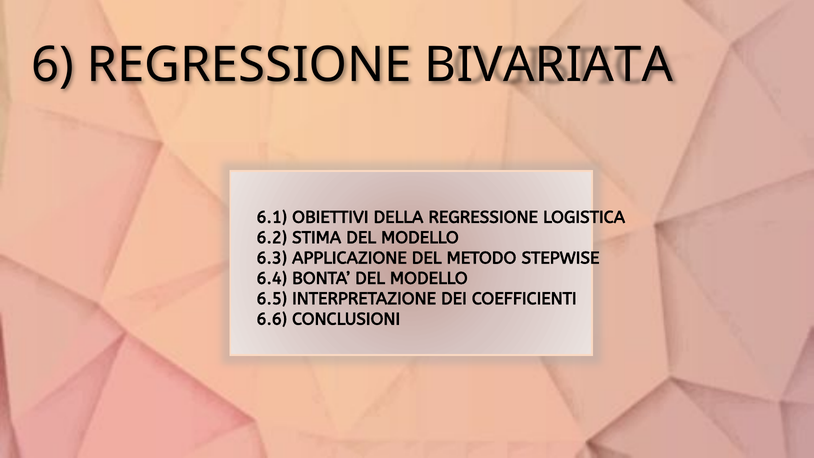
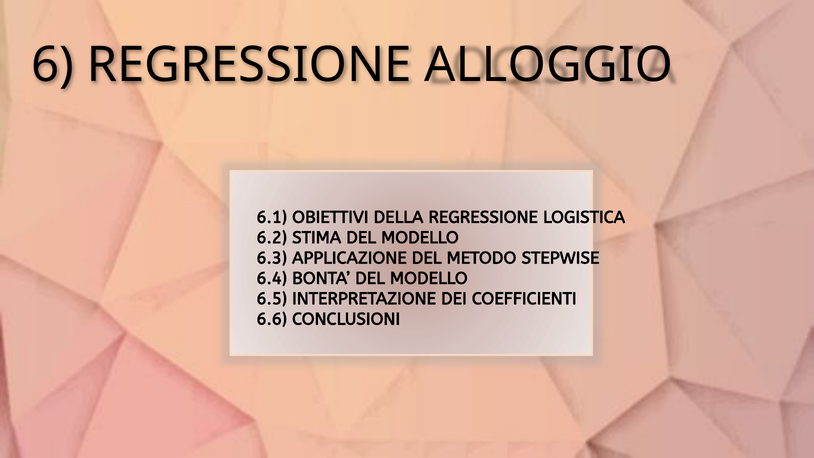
BIVARIATA: BIVARIATA -> ALLOGGIO (549, 65)
